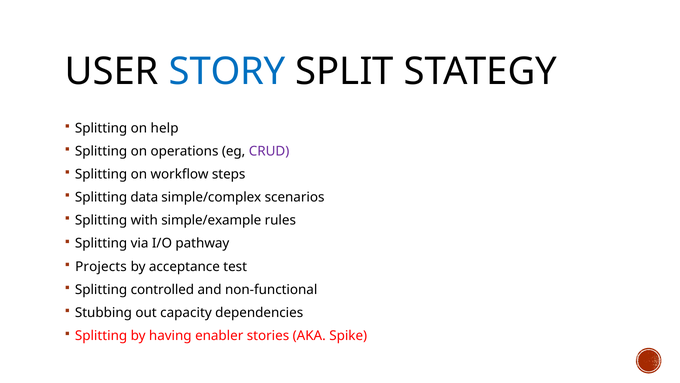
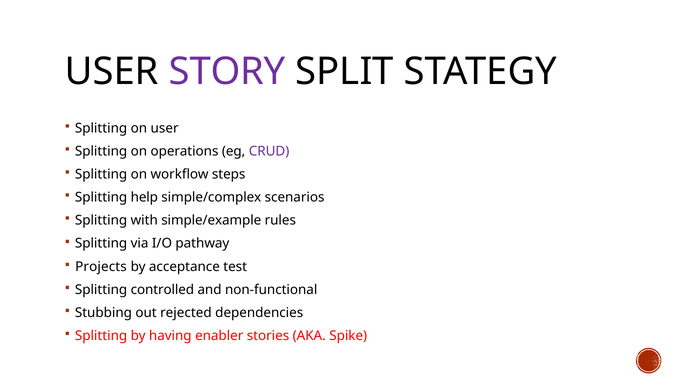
STORY colour: blue -> purple (227, 72)
on help: help -> user (165, 128)
data: data -> help (144, 197)
capacity: capacity -> rejected (186, 312)
